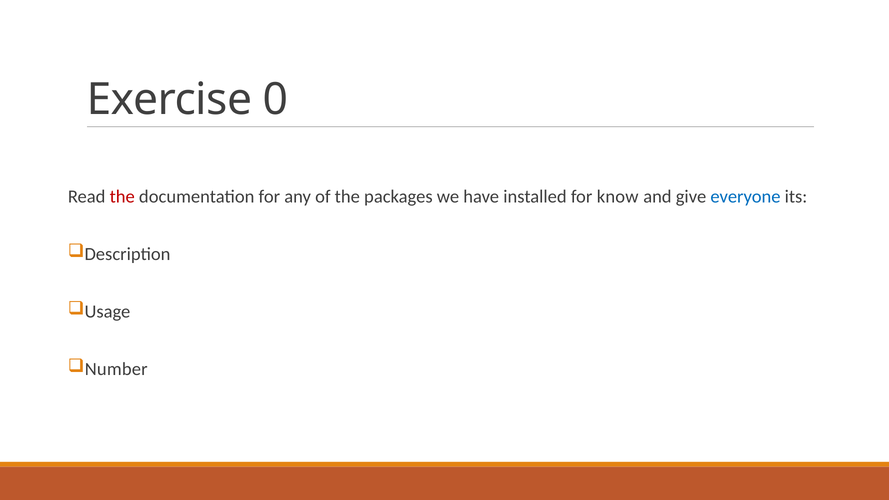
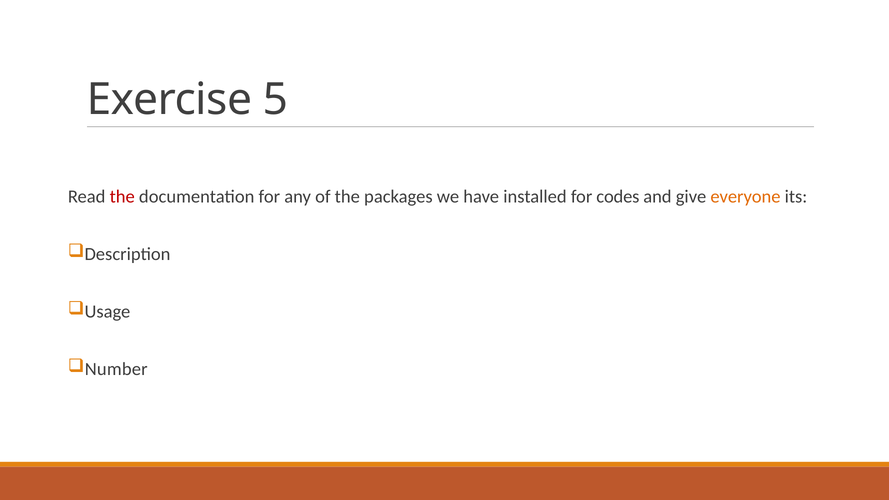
0: 0 -> 5 (276, 100)
know: know -> codes (618, 197)
everyone colour: blue -> orange (745, 197)
